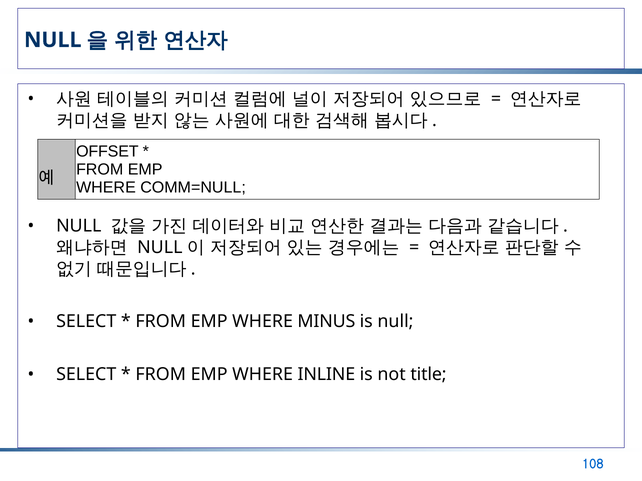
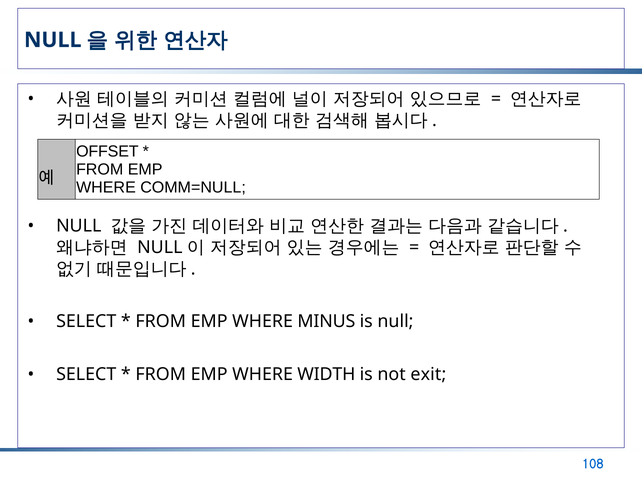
INLINE: INLINE -> WIDTH (326, 375)
title: title -> exit (428, 375)
